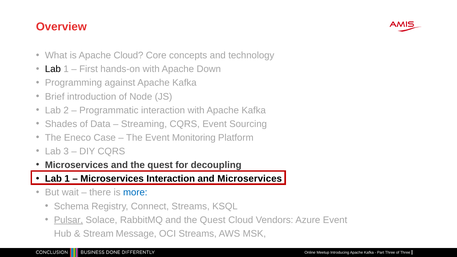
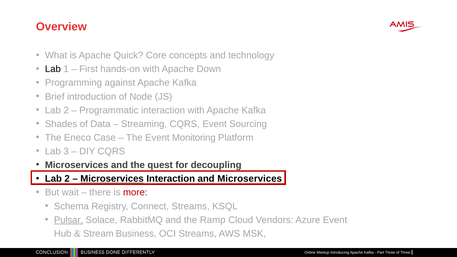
Apache Cloud: Cloud -> Quick (128, 55)
1: 1 -> 2 (67, 179)
Microservices underline: none -> present (112, 179)
more colour: blue -> red (135, 193)
RabbitMQ and the Quest: Quest -> Ramp (213, 220)
Message: Message -> Business (136, 234)
